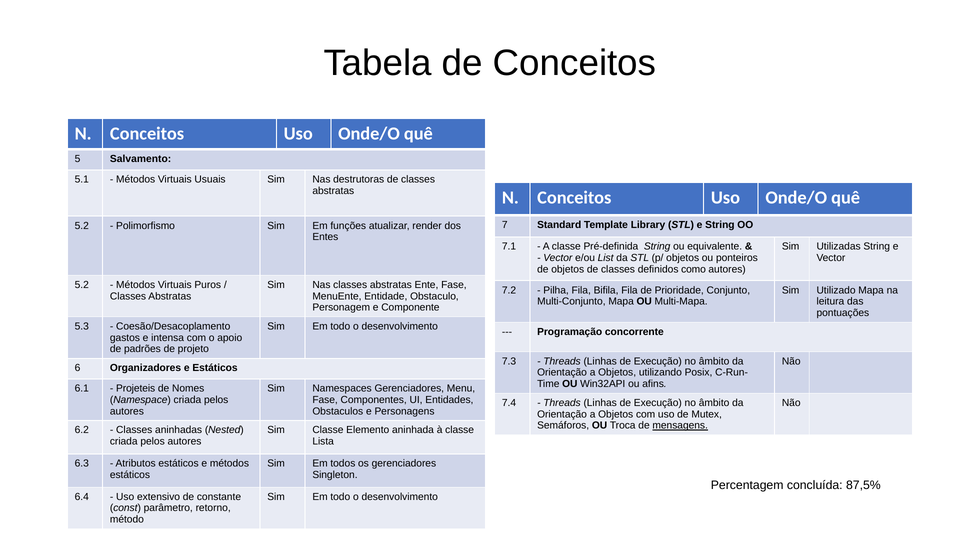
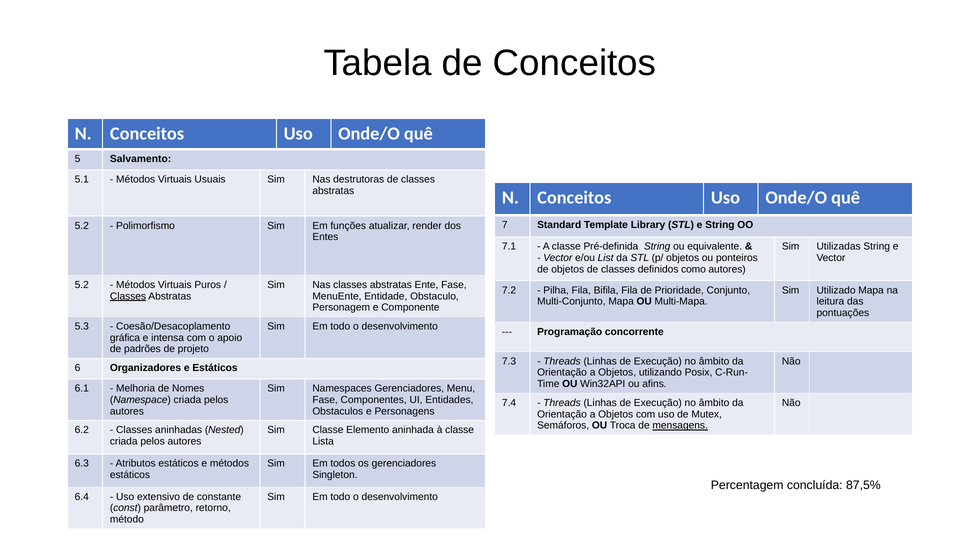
Classes underline: none -> present (128, 296)
gastos: gastos -> gráfica (125, 338)
Projeteis: Projeteis -> Melhoria (136, 389)
